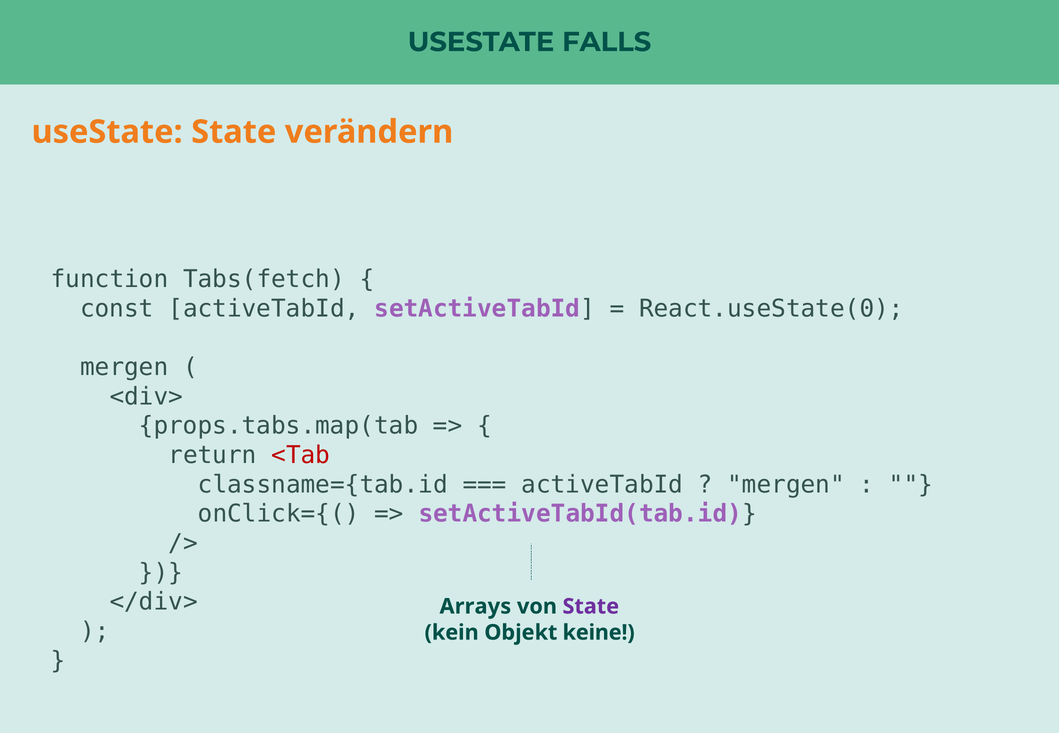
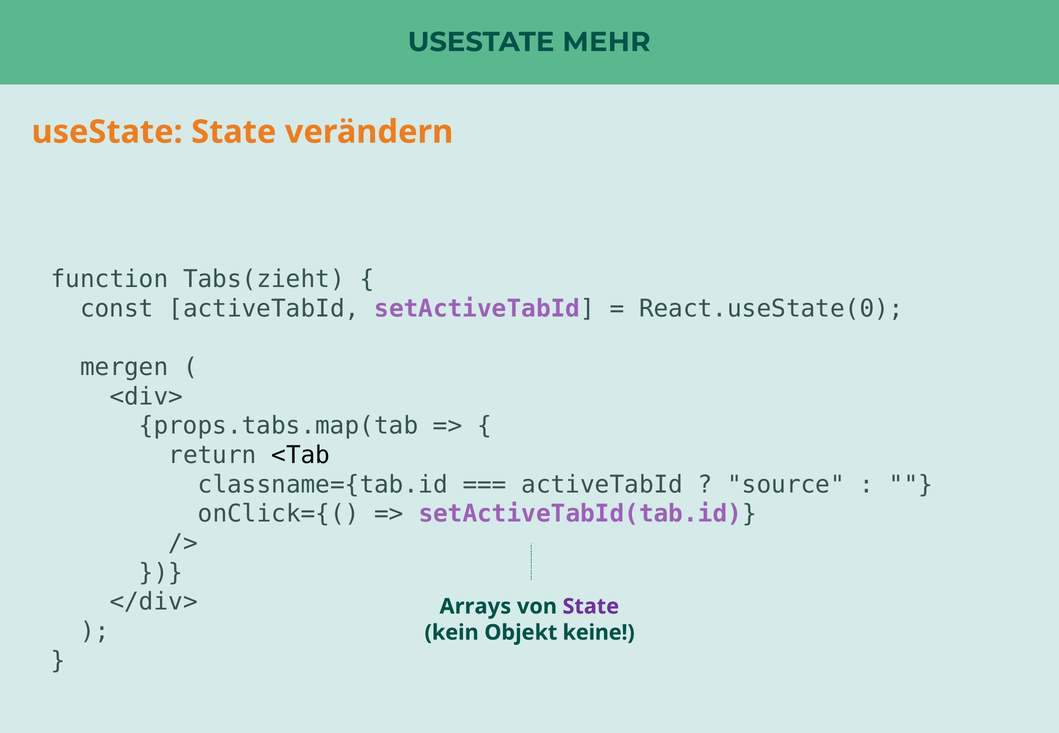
FALLS: FALLS -> MEHR (606, 42)
Tabs(fetch: Tabs(fetch -> Tabs(zieht (264, 279)
<Tab colour: red -> black (301, 455)
mergen: mergen -> source (786, 485)
